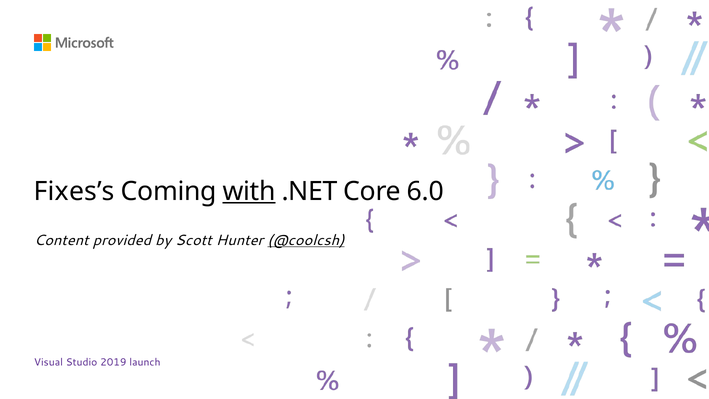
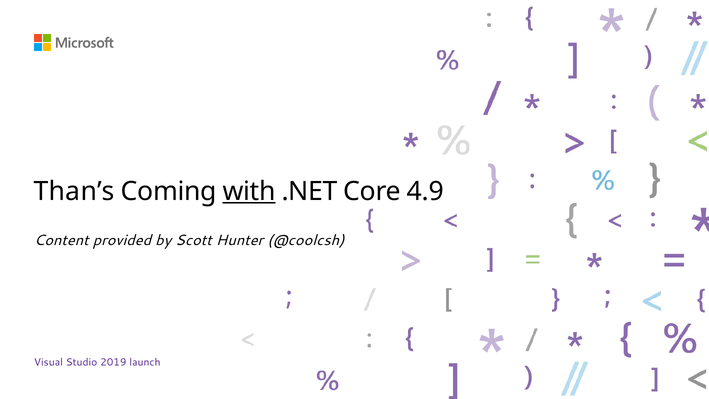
Fixes’s: Fixes’s -> Than’s (74, 191)
6.0: 6.0 -> 4.9 (425, 191)
@coolcsh underline: present -> none (306, 240)
